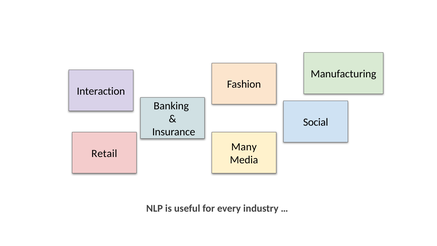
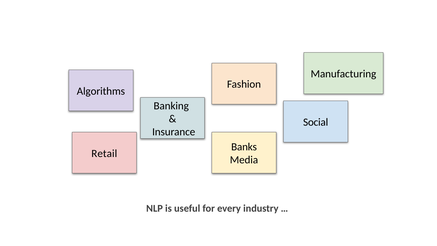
Interaction: Interaction -> Algorithms (101, 91)
Many: Many -> Banks (244, 147)
